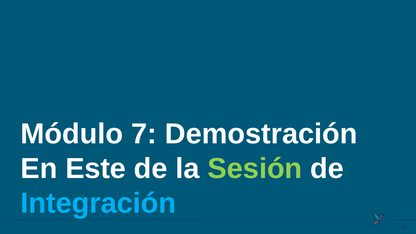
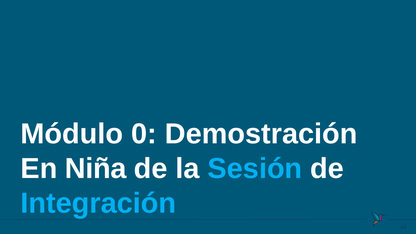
7: 7 -> 0 (144, 134)
Este: Este -> Niña (96, 169)
Sesión colour: light green -> light blue (255, 169)
